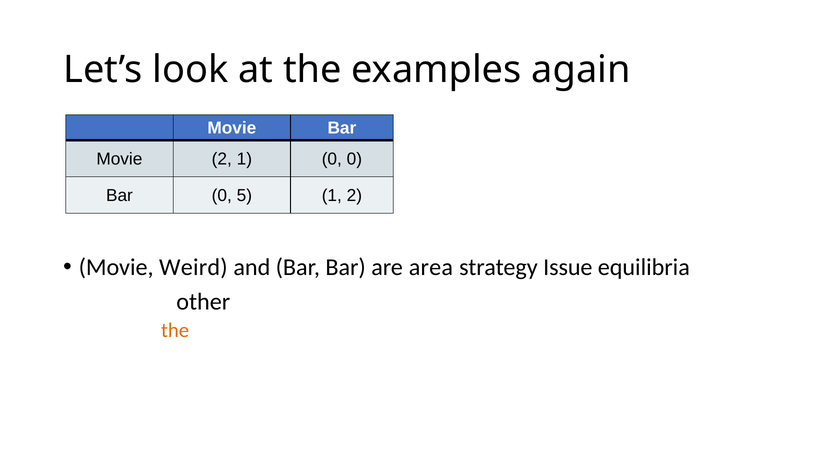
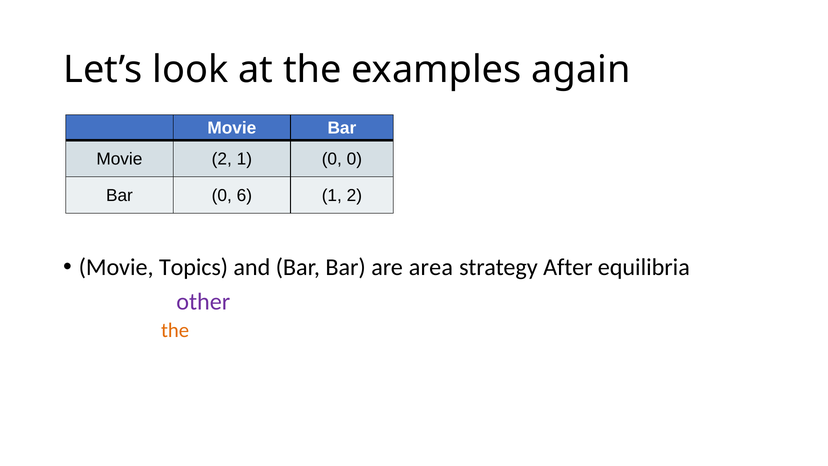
5: 5 -> 6 (244, 195)
Weird: Weird -> Topics (194, 267)
Issue: Issue -> After (568, 267)
other colour: black -> purple (203, 302)
